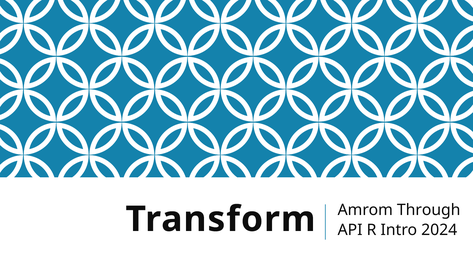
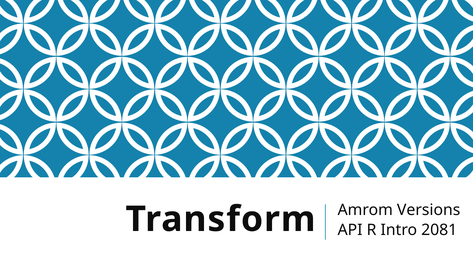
Through: Through -> Versions (429, 210)
2024: 2024 -> 2081 (439, 230)
